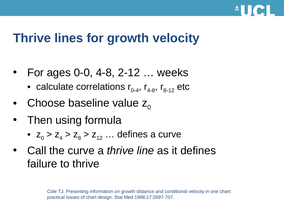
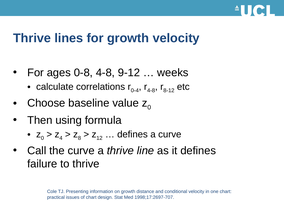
0-0: 0-0 -> 0-8 (83, 73)
2-12: 2-12 -> 9-12 (129, 73)
